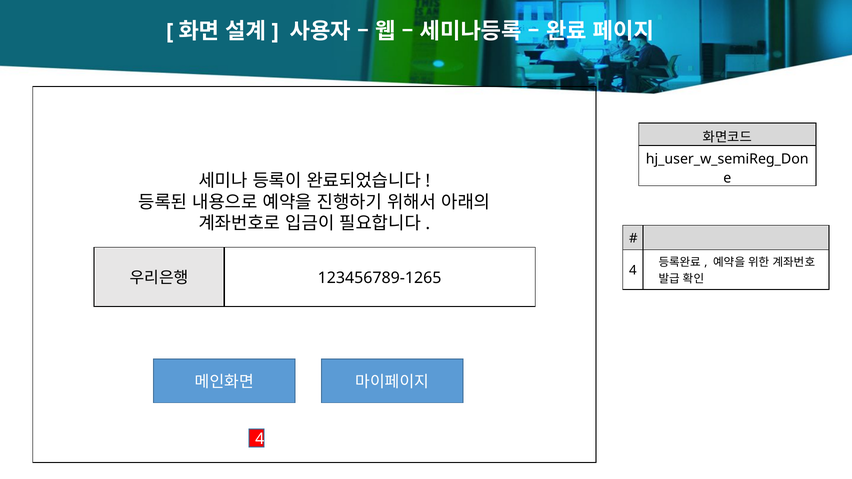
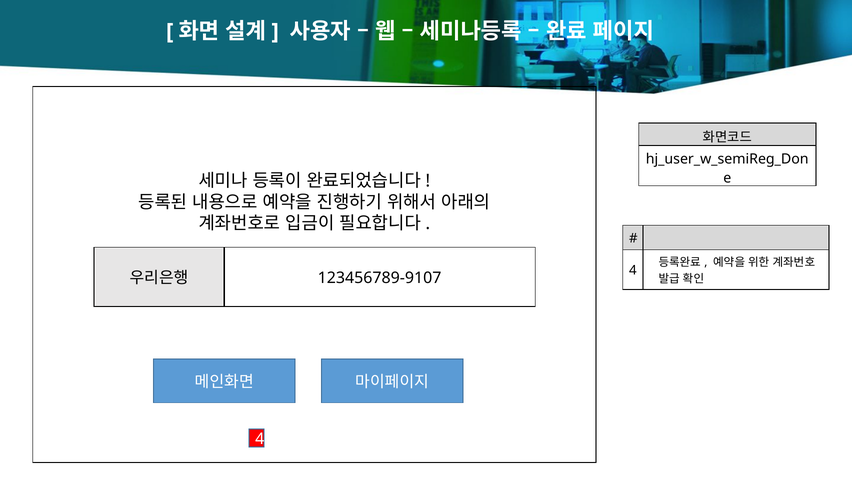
123456789-1265: 123456789-1265 -> 123456789-9107 (380, 278)
